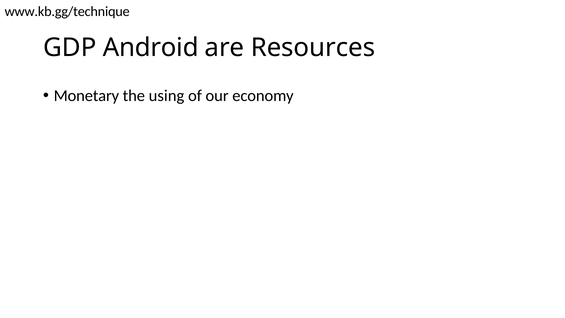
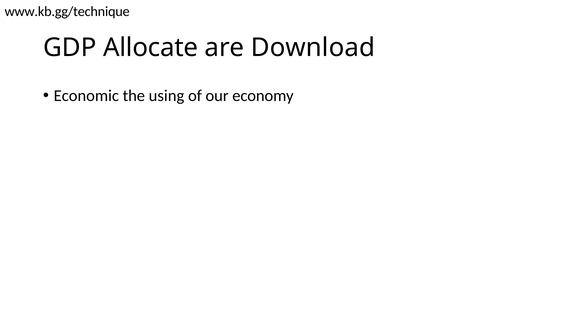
Android: Android -> Allocate (151, 47)
Resources: Resources -> Download (313, 47)
Monetary: Monetary -> Economic (86, 96)
